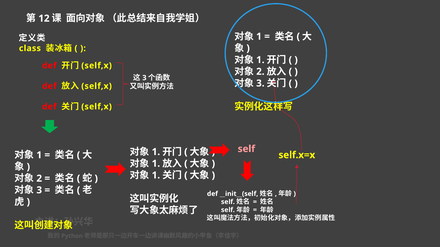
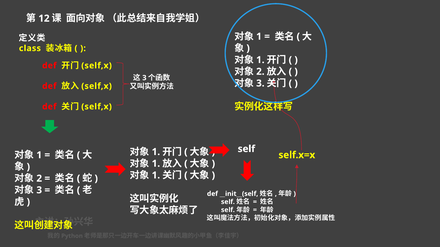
self colour: pink -> white (246, 149)
